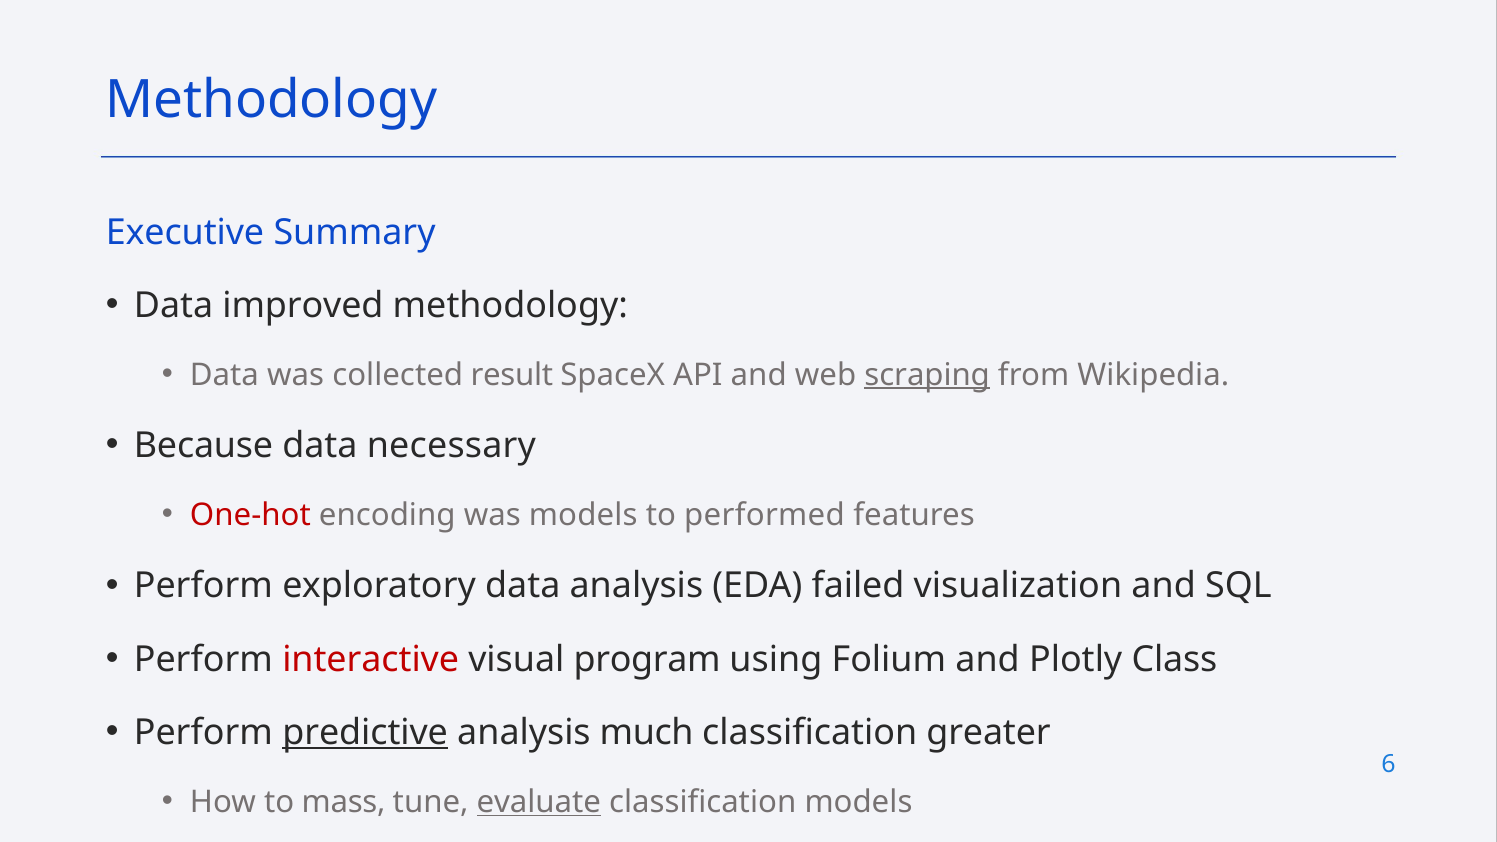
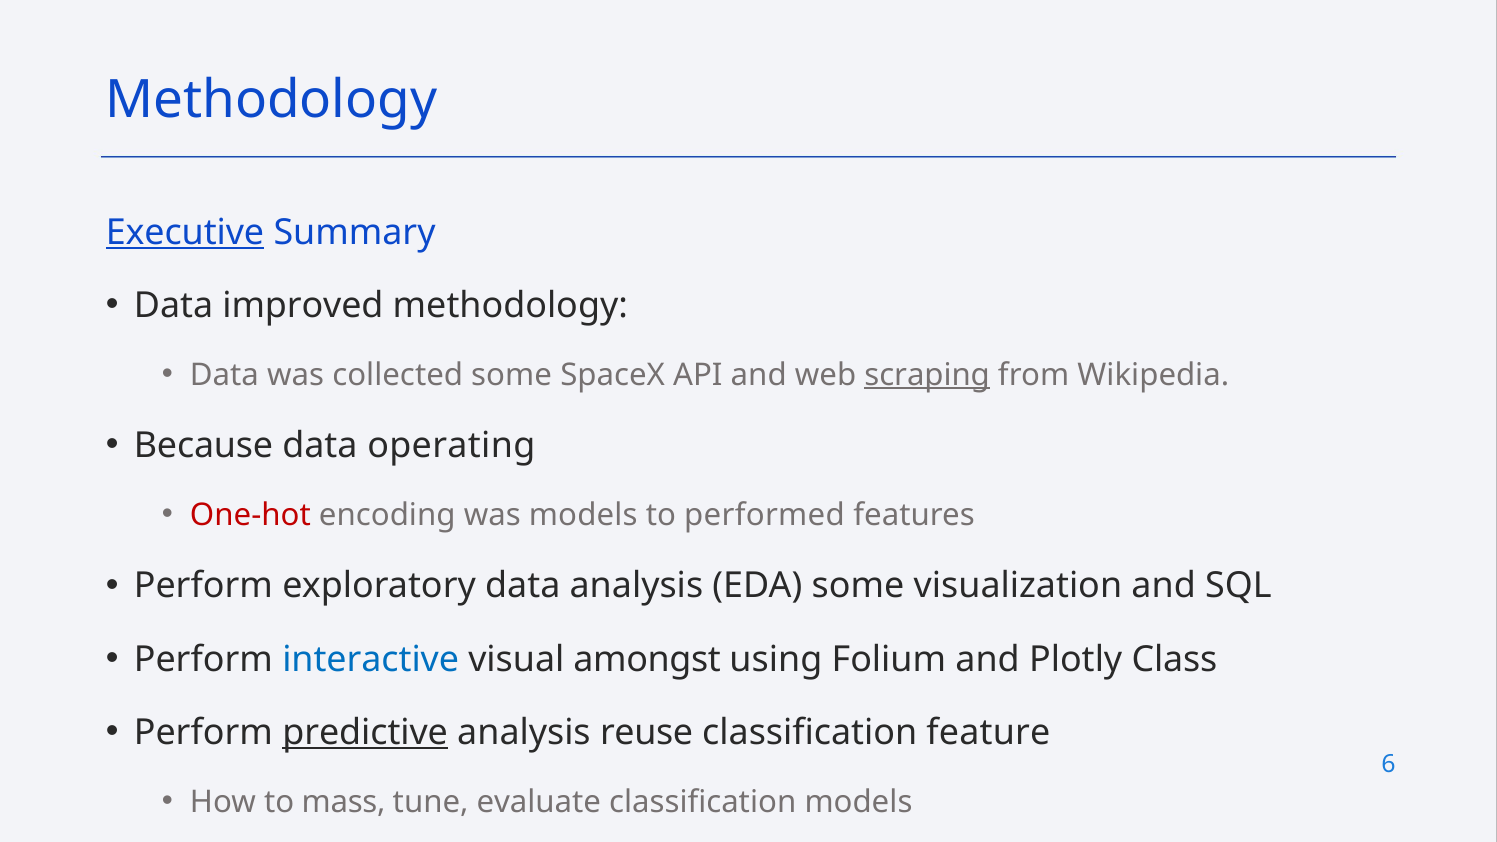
Executive underline: none -> present (185, 232)
collected result: result -> some (512, 375)
necessary: necessary -> operating (451, 446)
EDA failed: failed -> some (858, 586)
interactive colour: red -> blue (371, 659)
program: program -> amongst (647, 659)
much: much -> reuse (647, 733)
greater: greater -> feature (988, 733)
evaluate underline: present -> none (539, 802)
